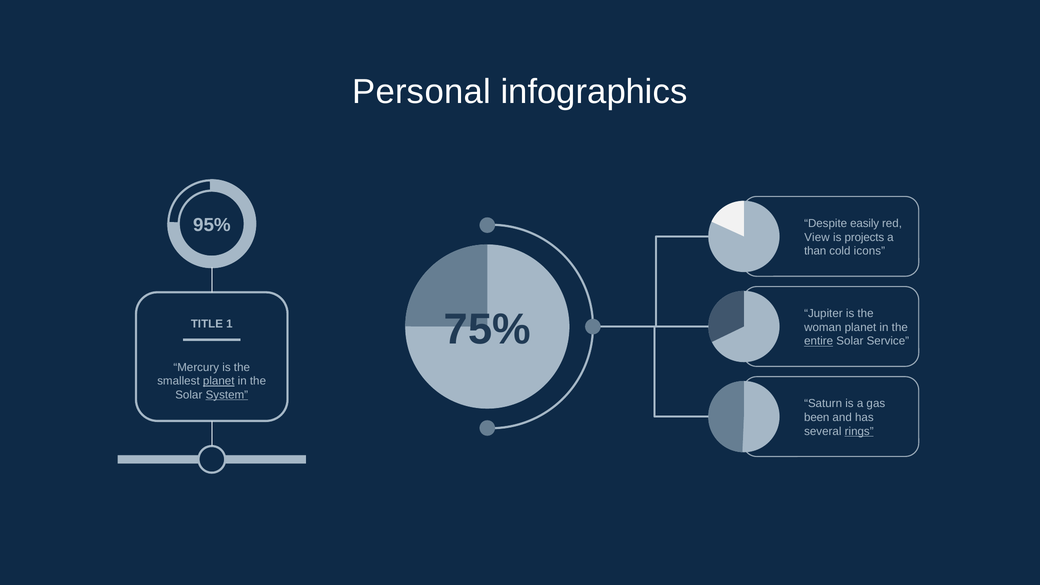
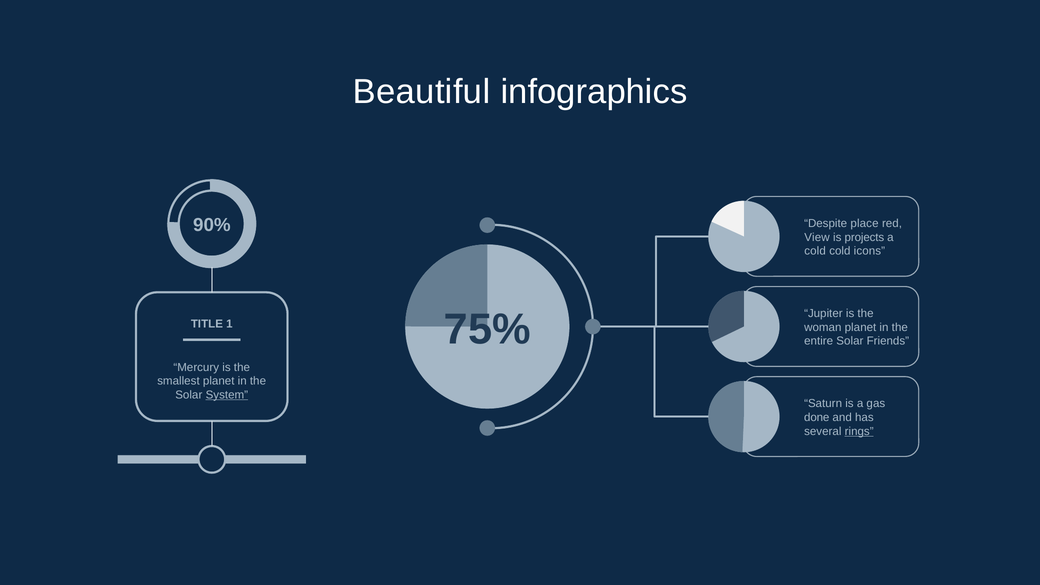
Personal: Personal -> Beautiful (421, 92)
95%: 95% -> 90% (212, 225)
easily: easily -> place (865, 223)
than: than -> cold (815, 251)
entire underline: present -> none (819, 341)
Service: Service -> Friends (888, 341)
planet underline: present -> none (219, 381)
been: been -> done (817, 417)
